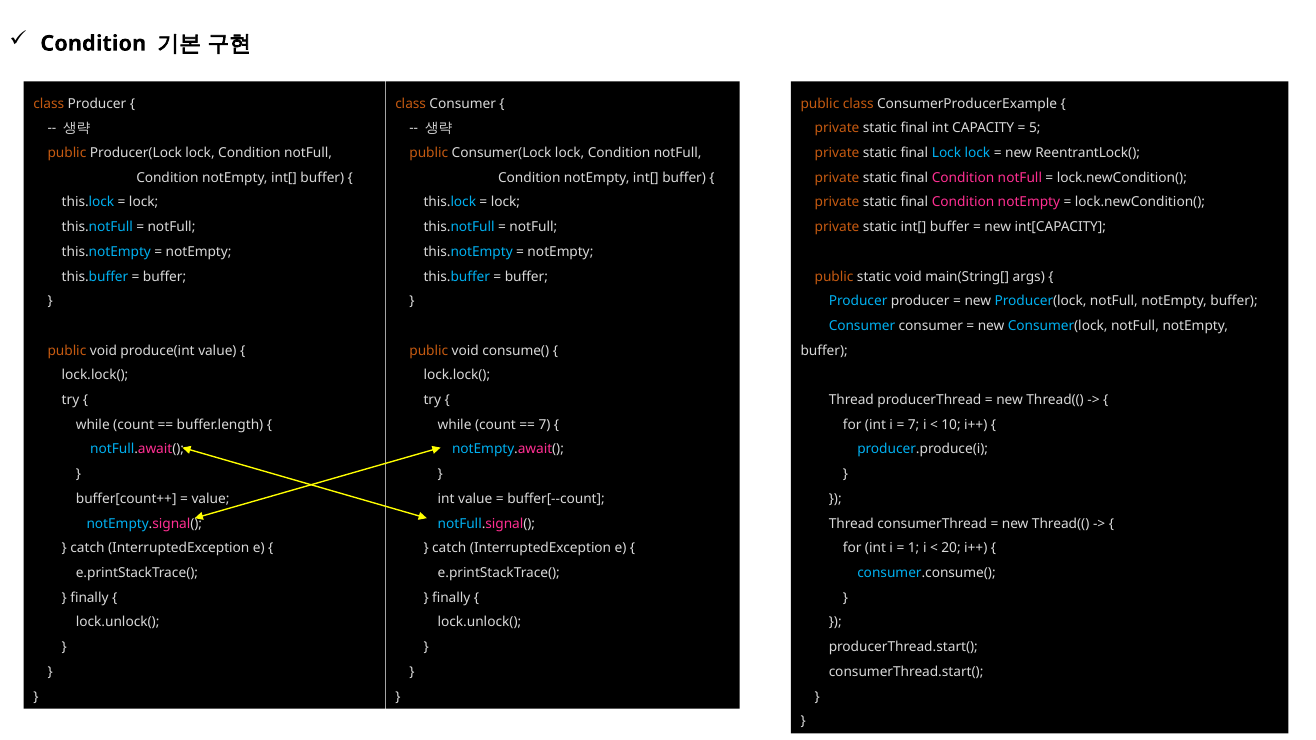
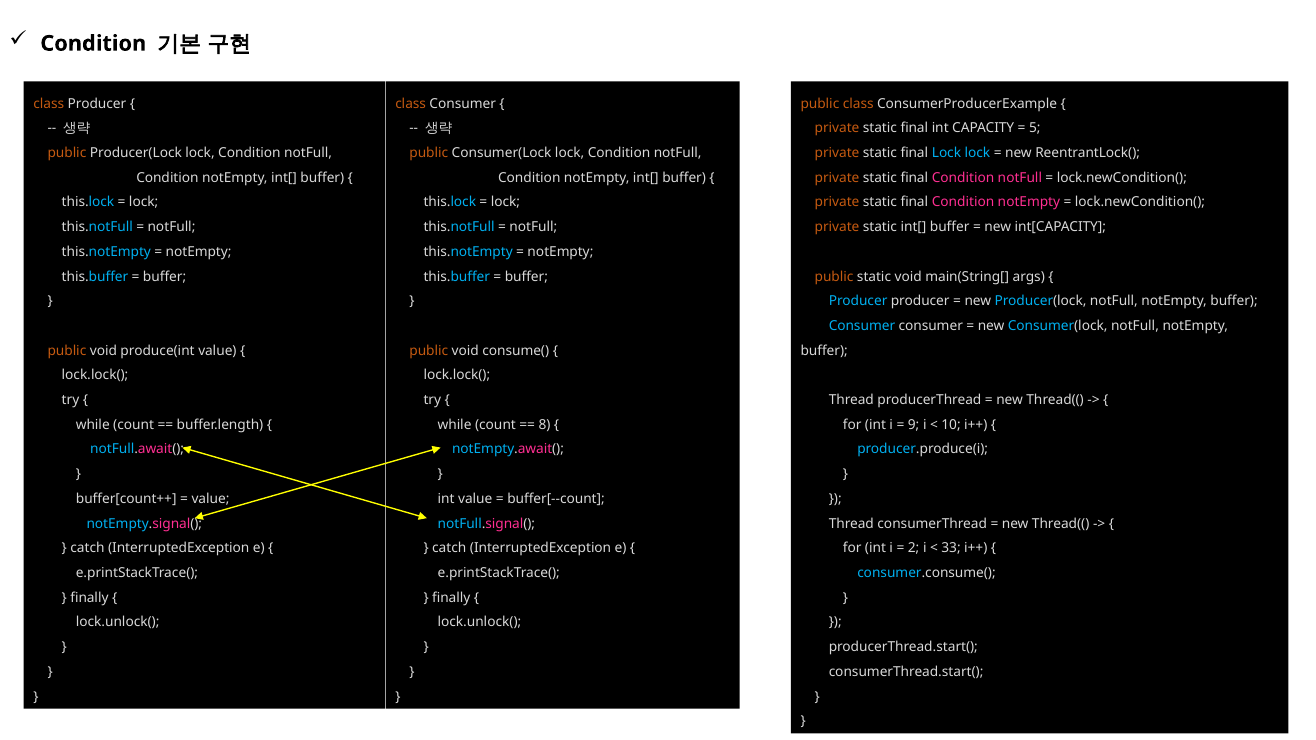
7: 7 -> 8 (544, 425)
7: 7 -> 9 (914, 425)
1: 1 -> 2 (914, 548)
20: 20 -> 33 (951, 548)
